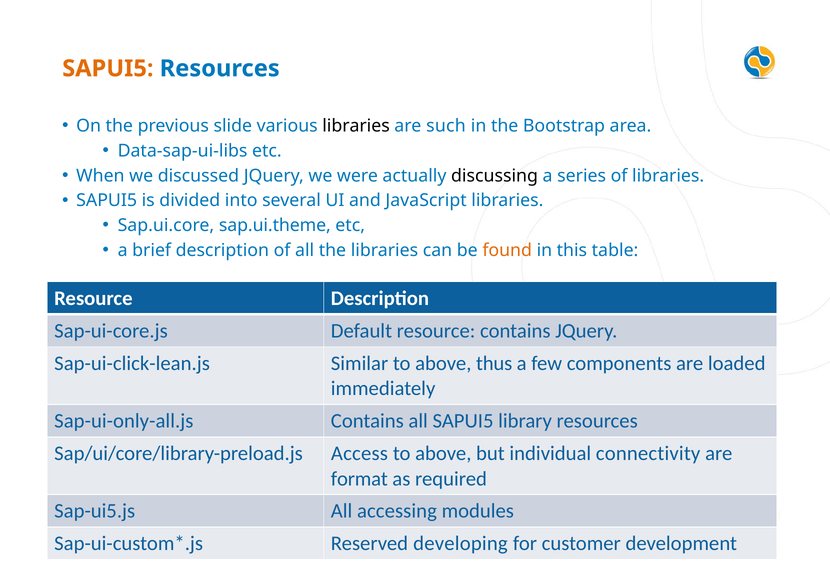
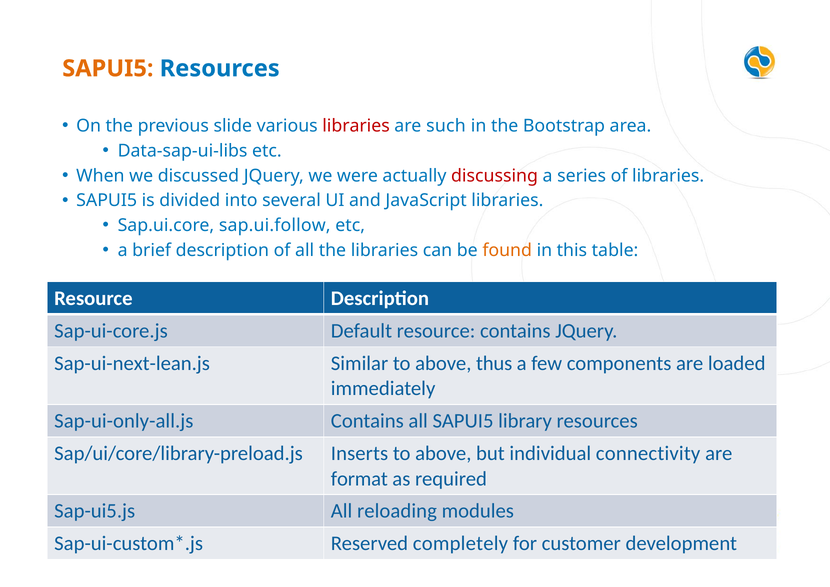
libraries colour: black -> red (356, 126)
discussing colour: black -> red (495, 176)
sap.ui.theme: sap.ui.theme -> sap.ui.follow (275, 226)
Sap-ui-click-lean.js: Sap-ui-click-lean.js -> Sap-ui-next-lean.js (132, 363)
Access: Access -> Inserts (360, 454)
accessing: accessing -> reloading (397, 511)
developing: developing -> completely (460, 544)
